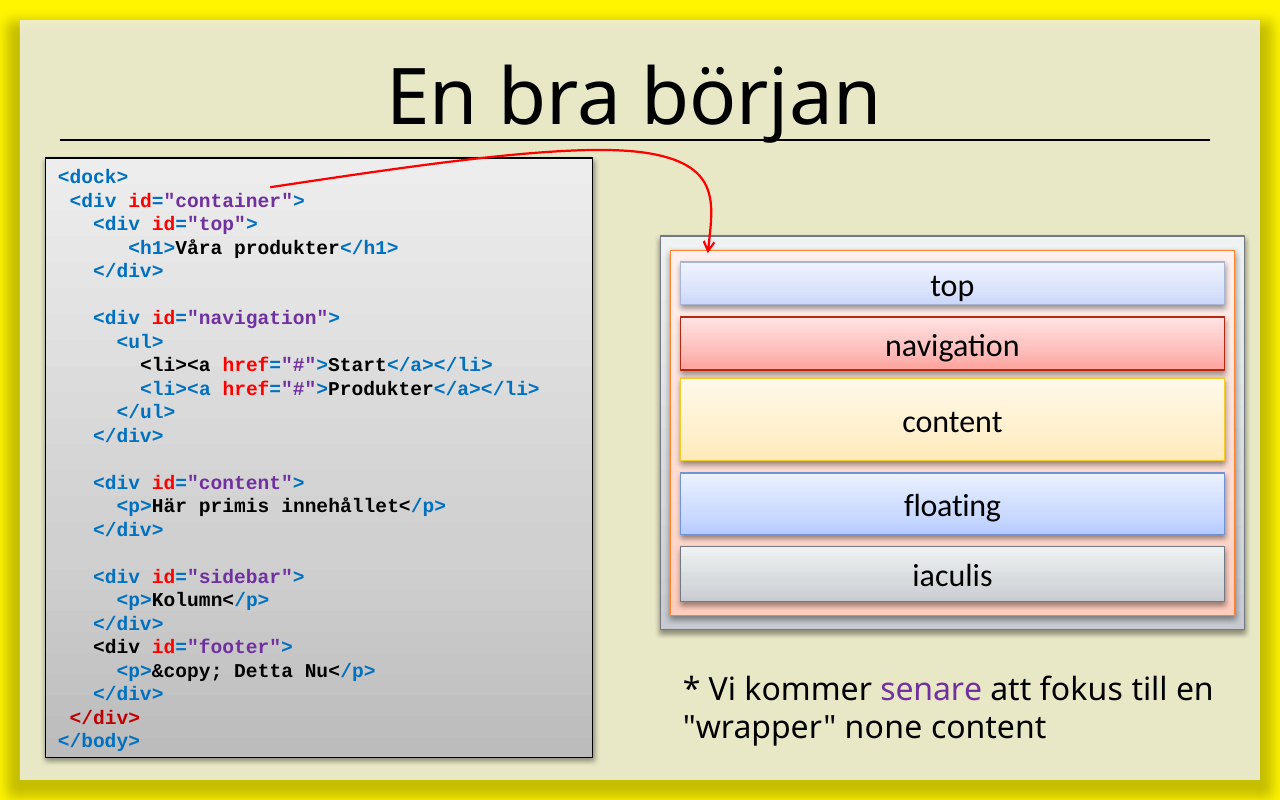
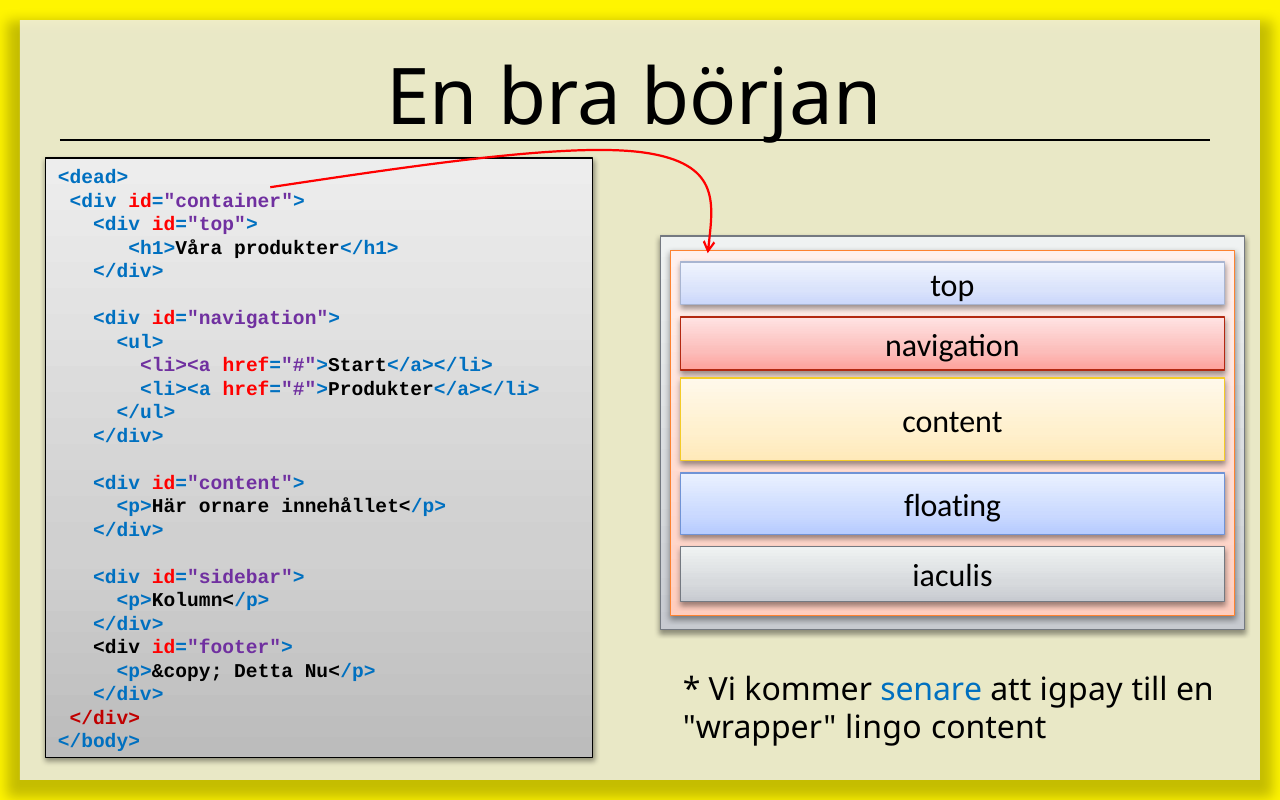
<dock>: <dock> -> <dead> (93, 177)
<li><a colour: black -> purple (175, 365)
primis: primis -> ornare (234, 506)
senare colour: purple -> blue (931, 690)
fokus: fokus -> igpay (1081, 690)
none: none -> lingo (883, 728)
